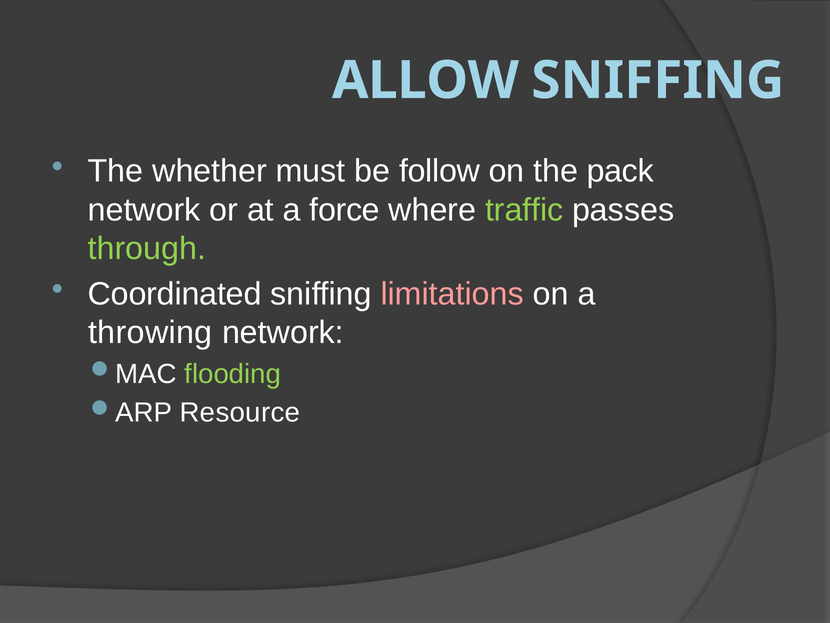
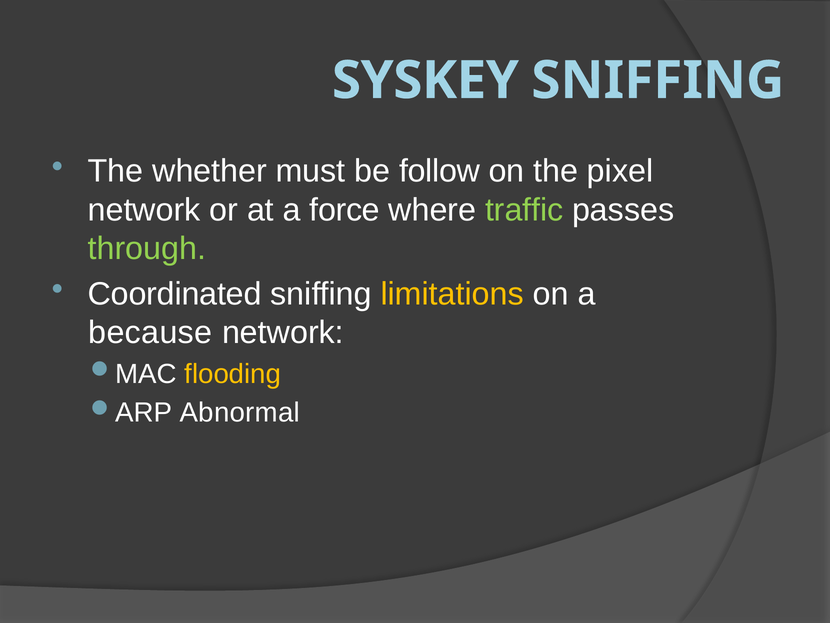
ALLOW: ALLOW -> SYSKEY (425, 80)
pack: pack -> pixel (620, 171)
limitations colour: pink -> yellow (452, 294)
throwing: throwing -> because (150, 332)
flooding colour: light green -> yellow (233, 374)
Resource: Resource -> Abnormal (240, 412)
